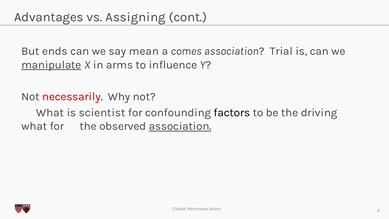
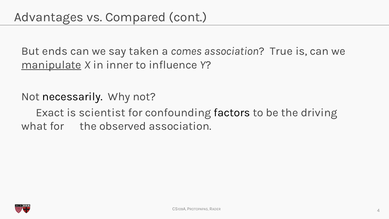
Assigning: Assigning -> Compared (136, 17)
mean: mean -> taken (144, 51)
Trial: Trial -> True (281, 51)
arms: arms -> inner (120, 65)
necessarily colour: red -> black (72, 97)
What: What -> Exact (50, 112)
association underline: present -> none (180, 126)
